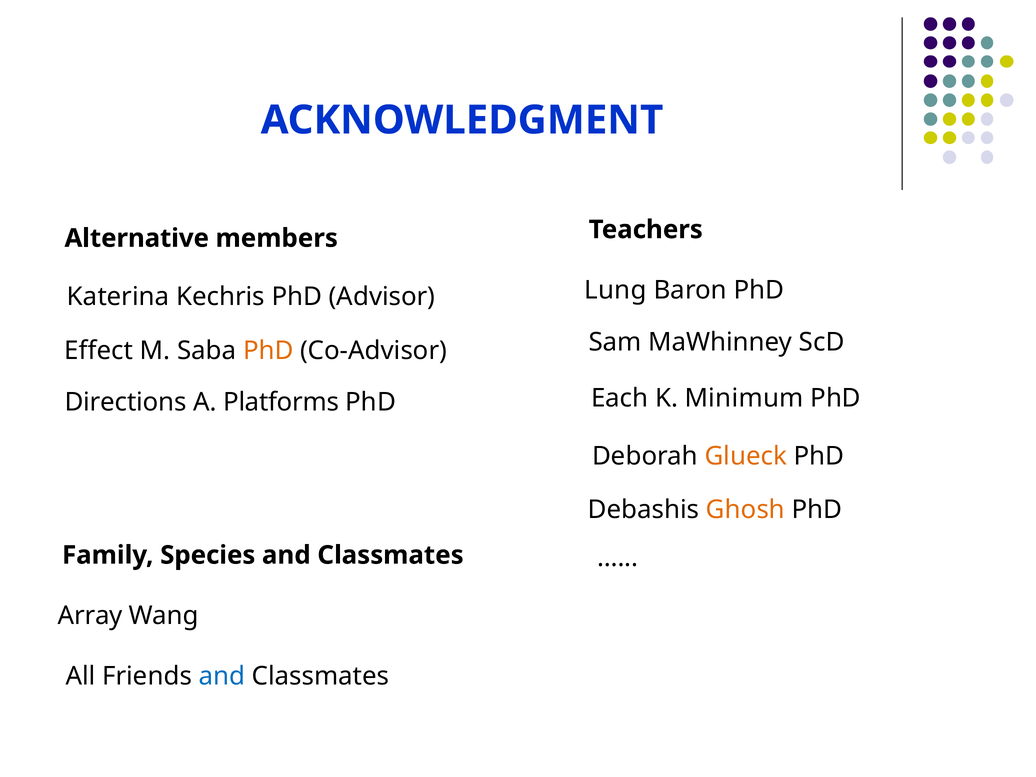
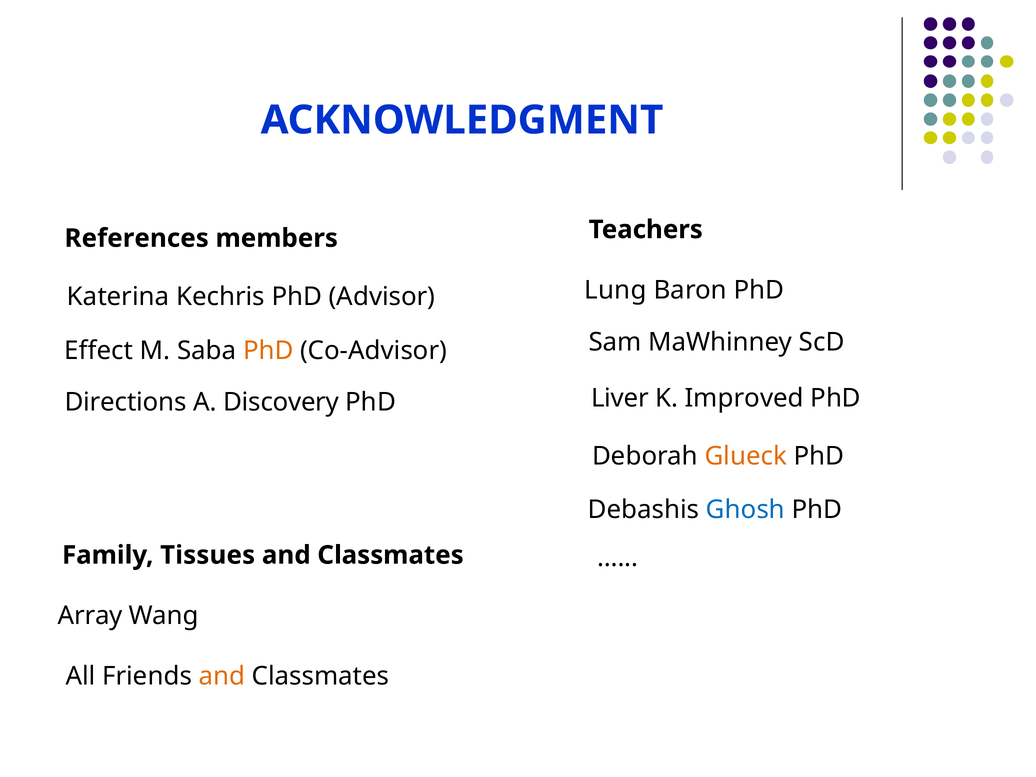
Alternative: Alternative -> References (137, 238)
Each: Each -> Liver (620, 398)
Minimum: Minimum -> Improved (744, 398)
Platforms: Platforms -> Discovery (281, 402)
Ghosh colour: orange -> blue (745, 510)
Species: Species -> Tissues (208, 555)
and colour: blue -> orange (222, 676)
